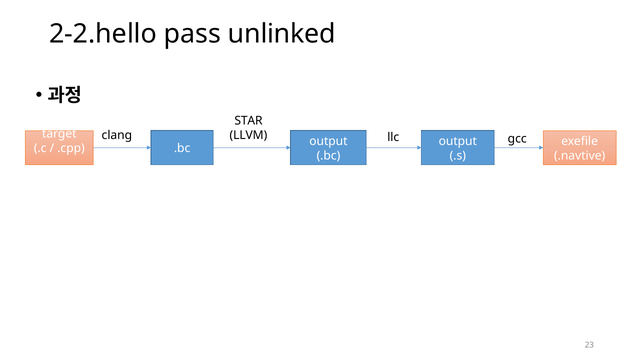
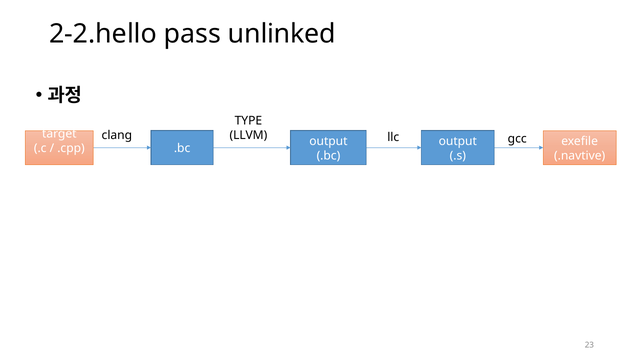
STAR: STAR -> TYPE (248, 121)
